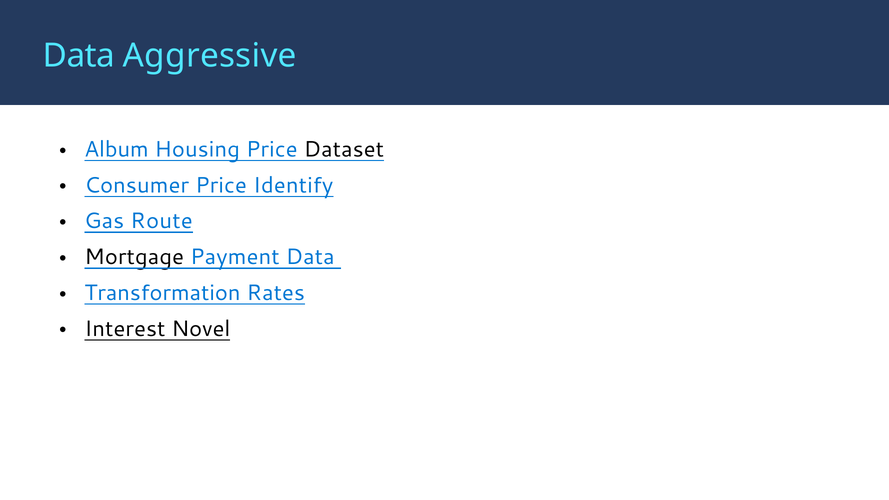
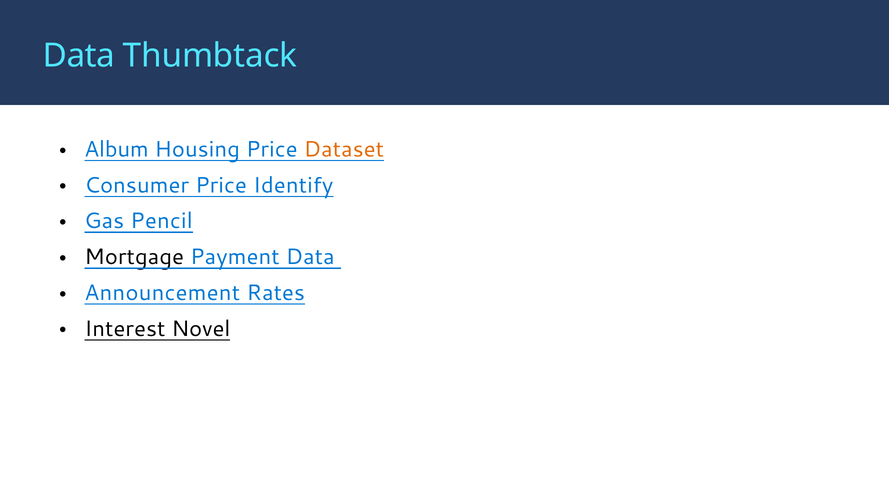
Aggressive: Aggressive -> Thumbtack (210, 56)
Dataset colour: black -> orange (344, 149)
Route: Route -> Pencil (162, 221)
Transformation: Transformation -> Announcement (162, 293)
